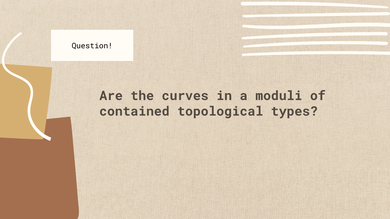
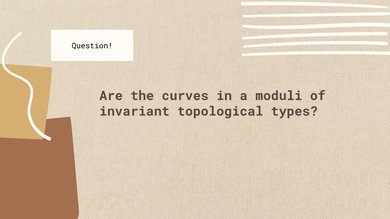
contained: contained -> invariant (134, 112)
